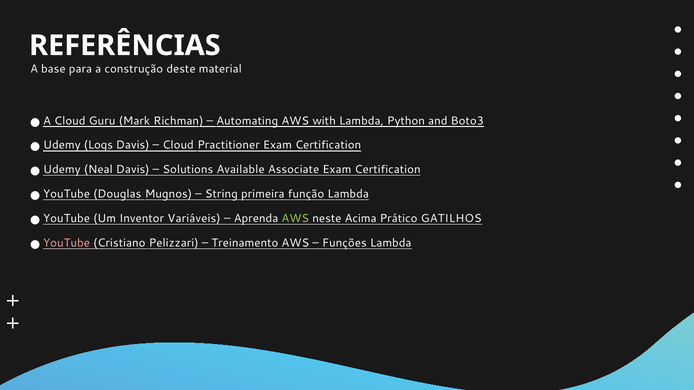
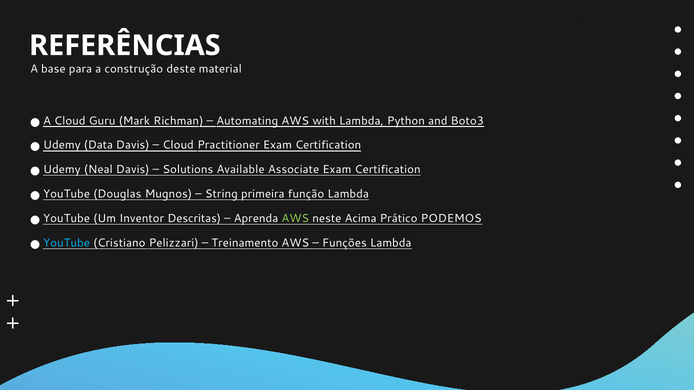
Logs: Logs -> Data (98, 145)
Variáveis: Variáveis -> Descritas (194, 219)
GATILHOS: GATILHOS -> PODEMOS (451, 219)
YouTube colour: pink -> light blue (67, 243)
